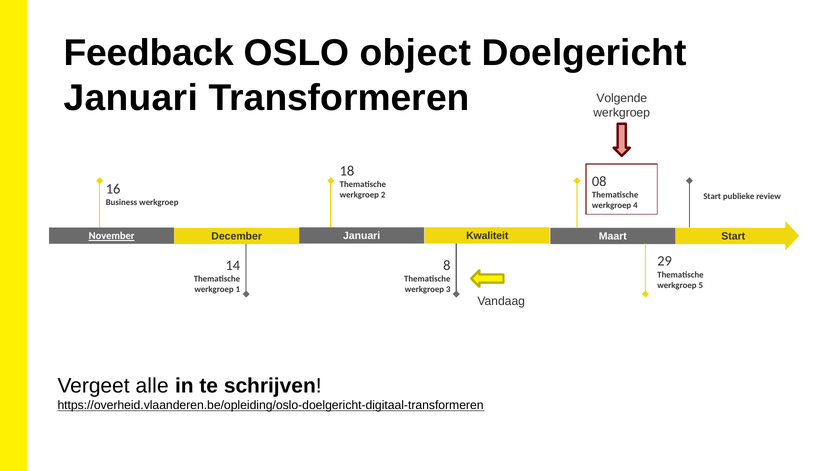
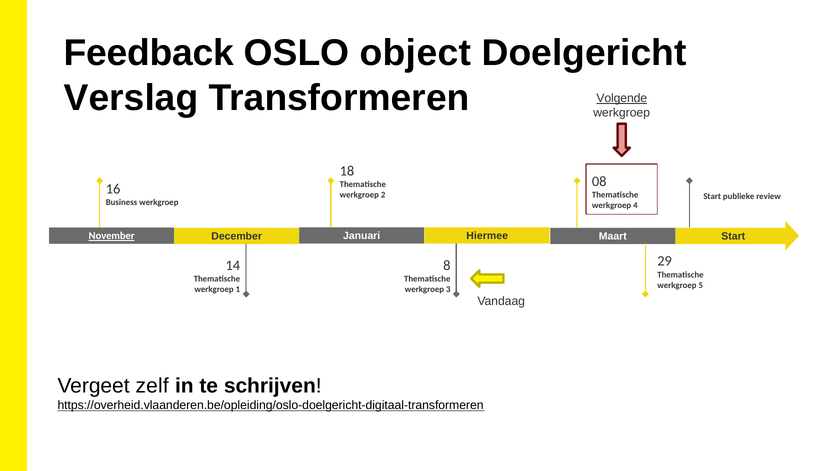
Januari: Januari -> Verslag (131, 98)
Volgende underline: none -> present (622, 98)
Kwaliteit: Kwaliteit -> Hiermee (487, 236)
alle: alle -> zelf (152, 386)
